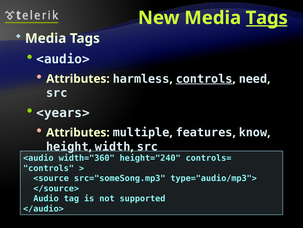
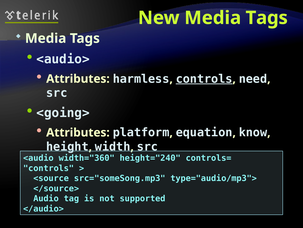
Tags underline: present -> none (267, 18)
<years>: <years> -> <going> (63, 113)
multiple: multiple -> platform (141, 132)
features: features -> equation (204, 132)
